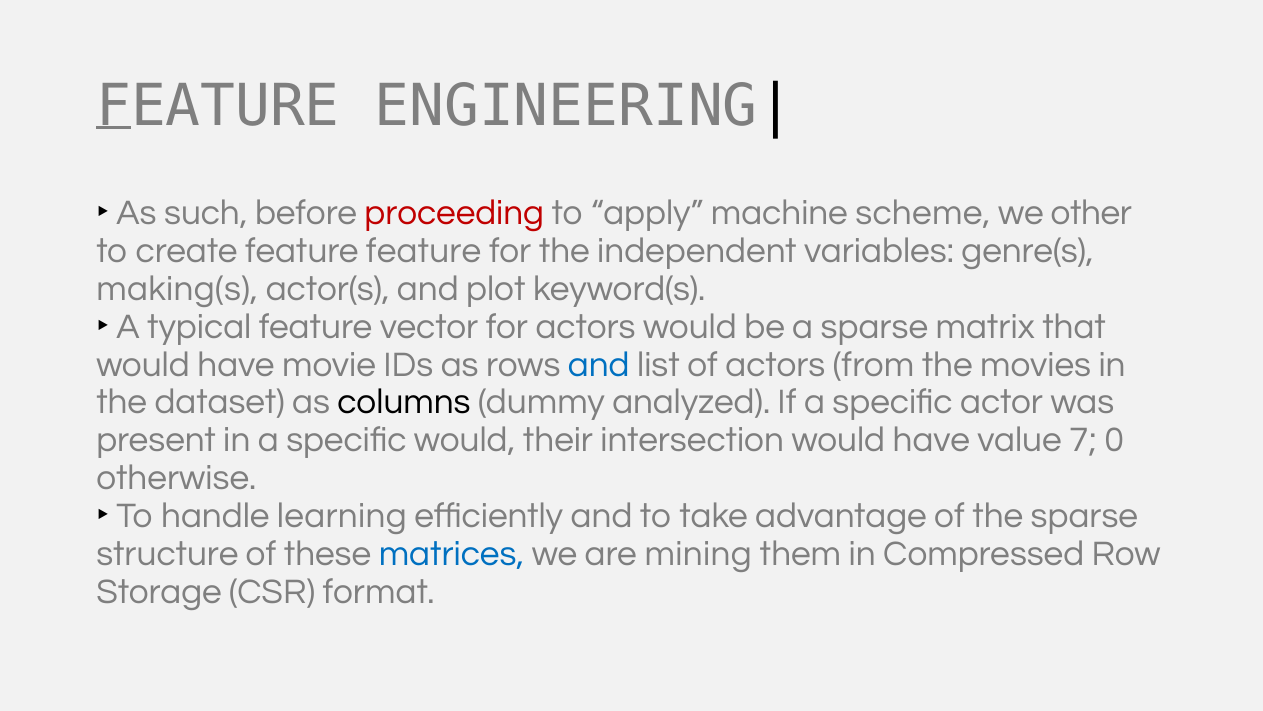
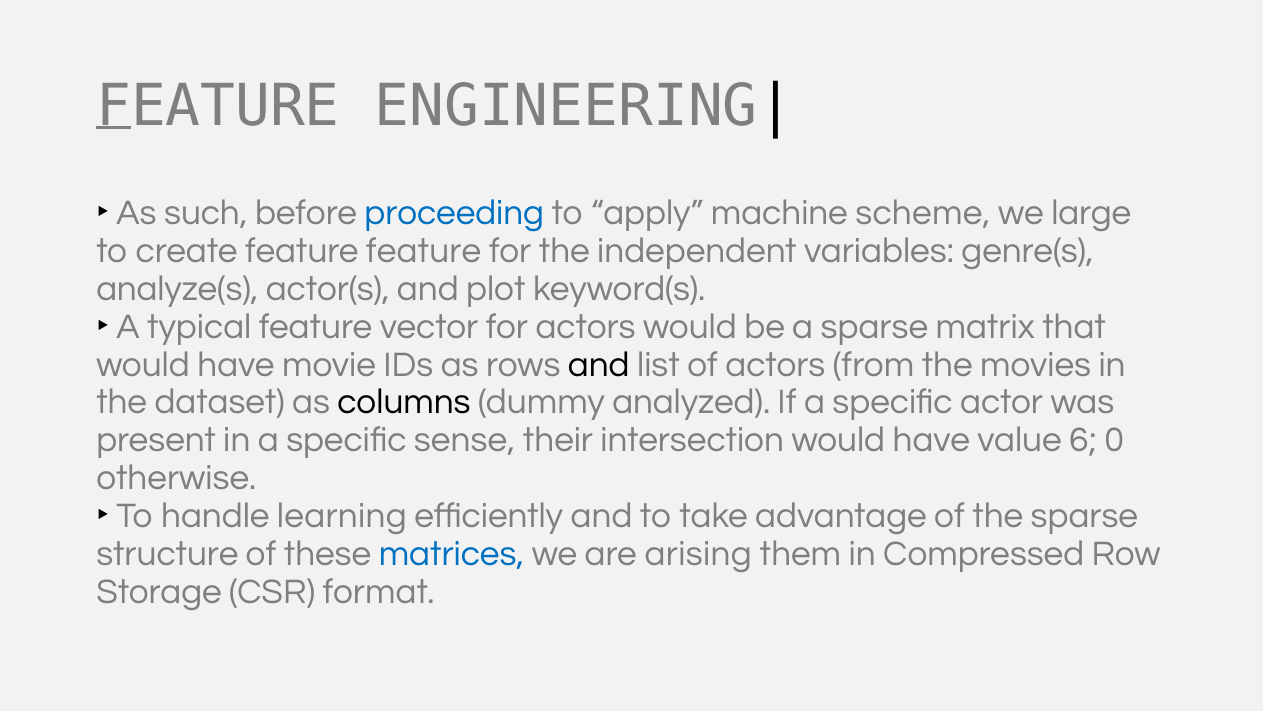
proceeding colour: red -> blue (454, 213)
other: other -> large (1091, 213)
making(s: making(s -> analyze(s (177, 288)
and colour: blue -> black (599, 364)
specific would: would -> sense (464, 440)
7: 7 -> 6 (1083, 440)
mining: mining -> arising (698, 554)
